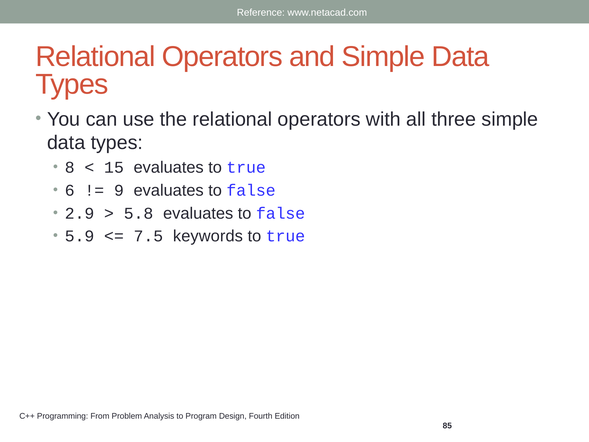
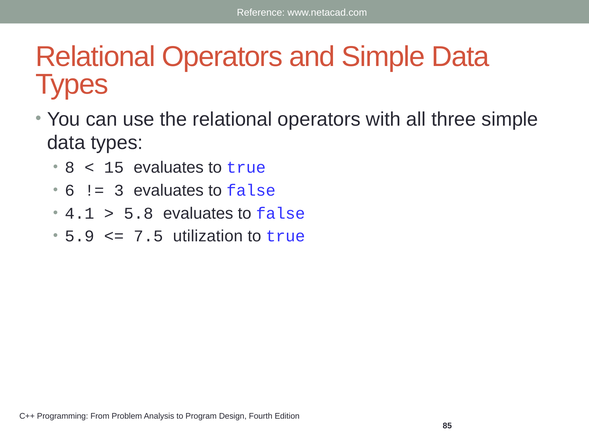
9: 9 -> 3 (119, 190)
2.9: 2.9 -> 4.1 (80, 213)
keywords: keywords -> utilization (208, 236)
